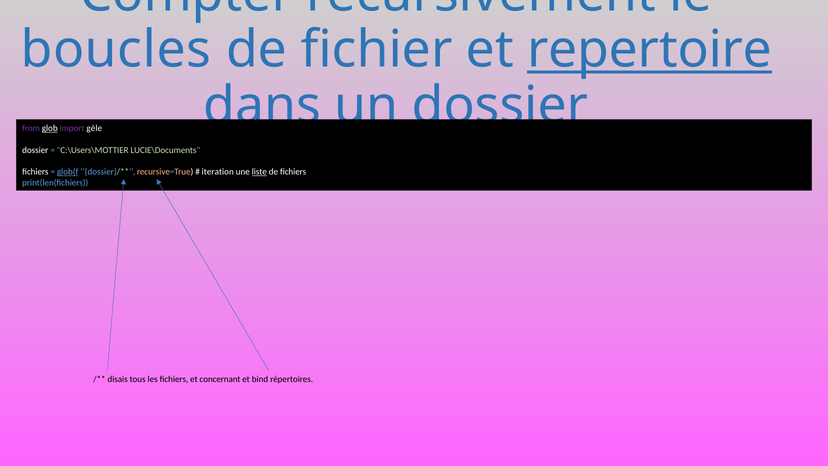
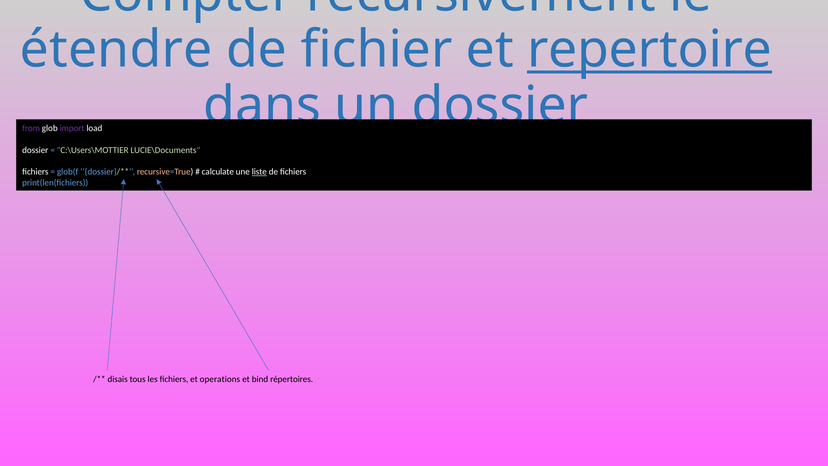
boucles: boucles -> étendre (116, 50)
glob underline: present -> none (50, 128)
gèle: gèle -> load (94, 128)
glob(f underline: present -> none (68, 172)
iteration: iteration -> calculate (218, 172)
concernant: concernant -> operations (220, 379)
